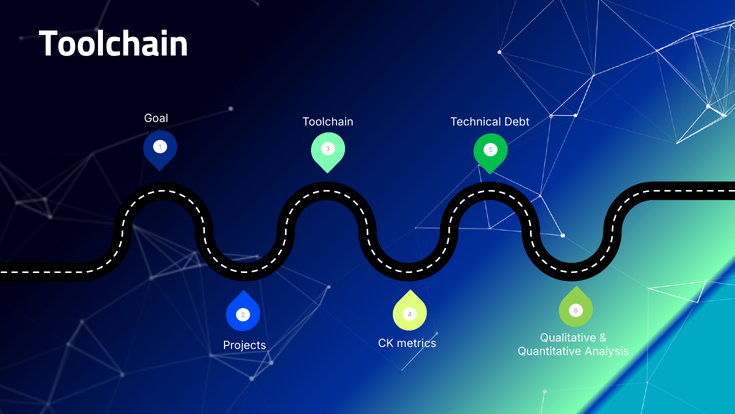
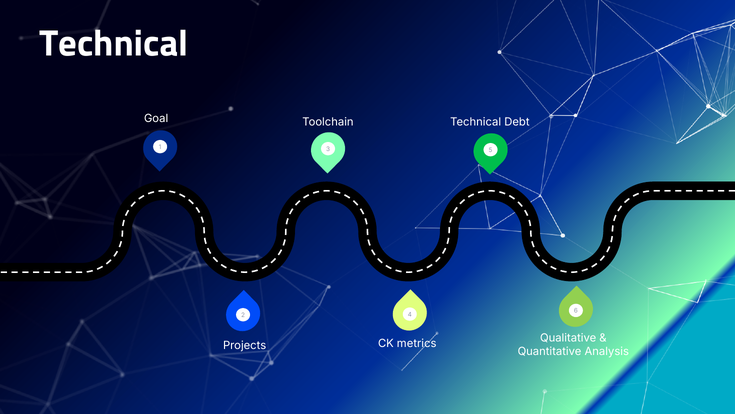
Toolchain: Toolchain -> Technical (114, 44)
